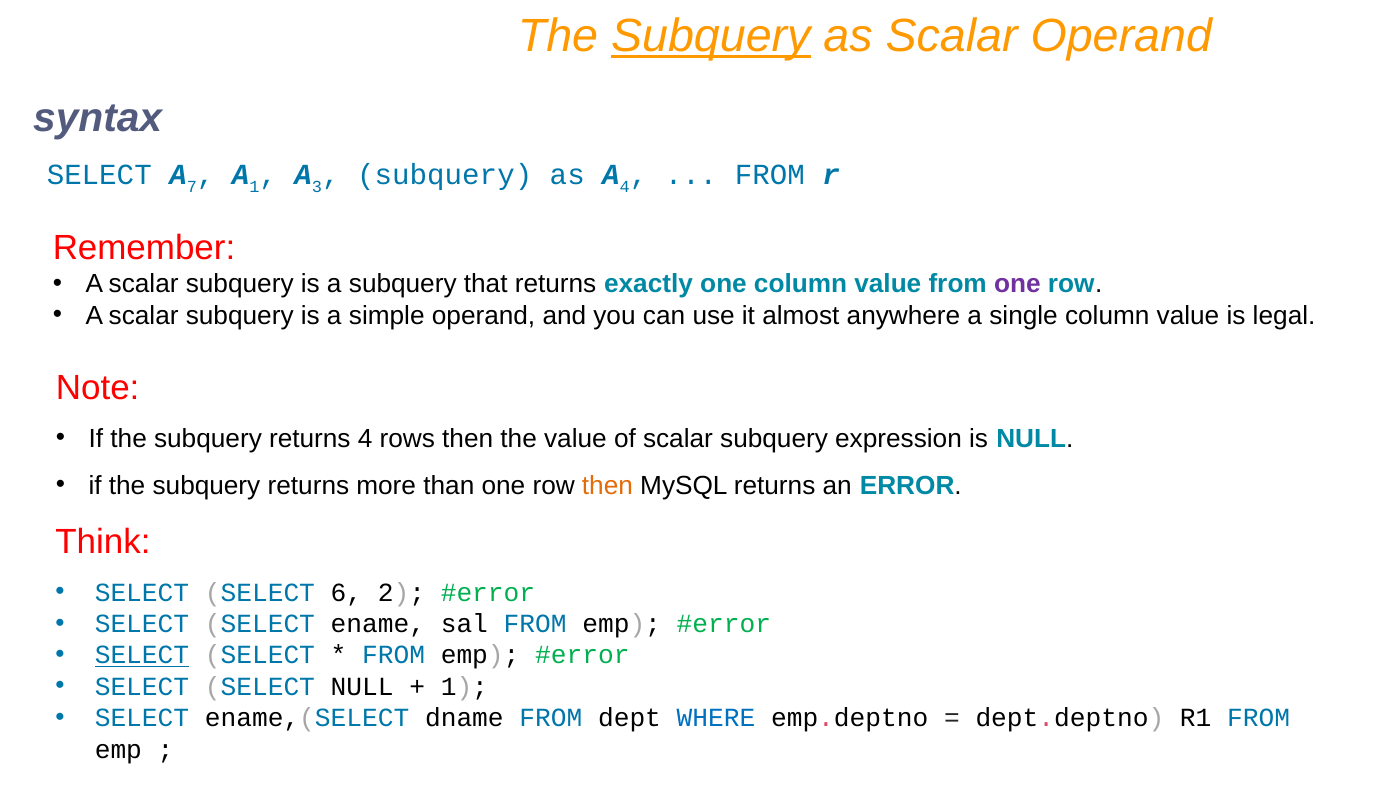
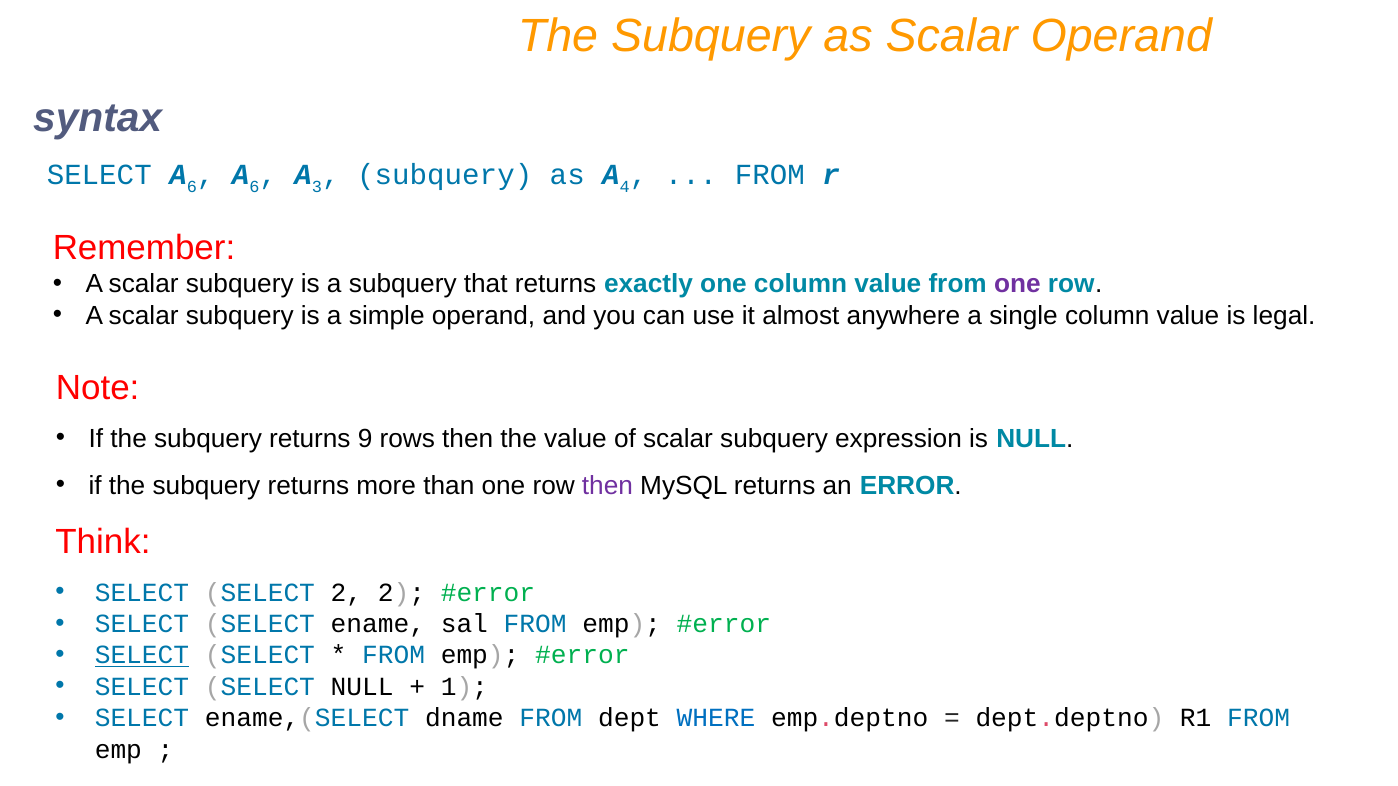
Subquery underline: present -> none (711, 36)
SELECT A 7: 7 -> 6 (192, 187)
1: 1 -> 6 (254, 187)
returns 4: 4 -> 9 (365, 439)
then colour: orange -> purple (607, 486)
SELECT 6: 6 -> 2 (346, 593)
